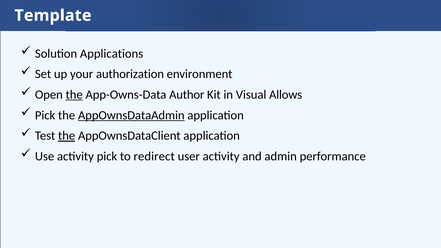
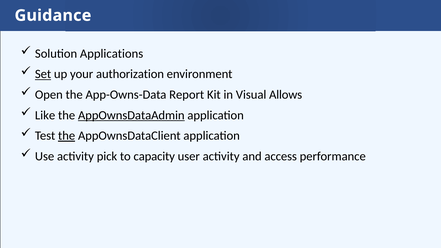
Template: Template -> Guidance (53, 15)
Set underline: none -> present (43, 74)
the underline: present -> none (74, 95)
Author: Author -> Report (187, 95)
Pick: Pick -> Like (45, 115)
redirect: redirect -> capacity (154, 156)
admin: admin -> access (281, 156)
